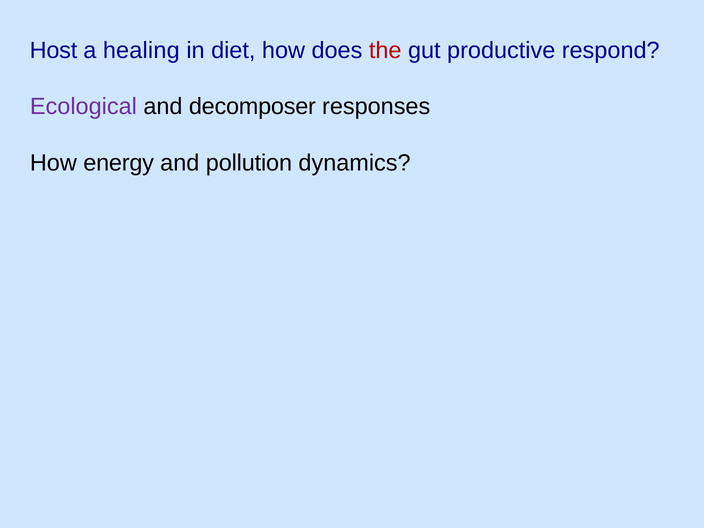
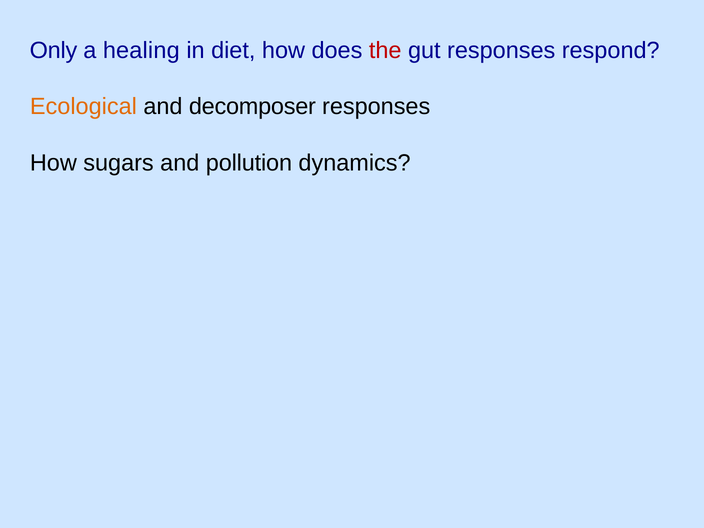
Host: Host -> Only (53, 50)
gut productive: productive -> responses (501, 50)
Ecological colour: purple -> orange (83, 107)
energy: energy -> sugars (119, 163)
